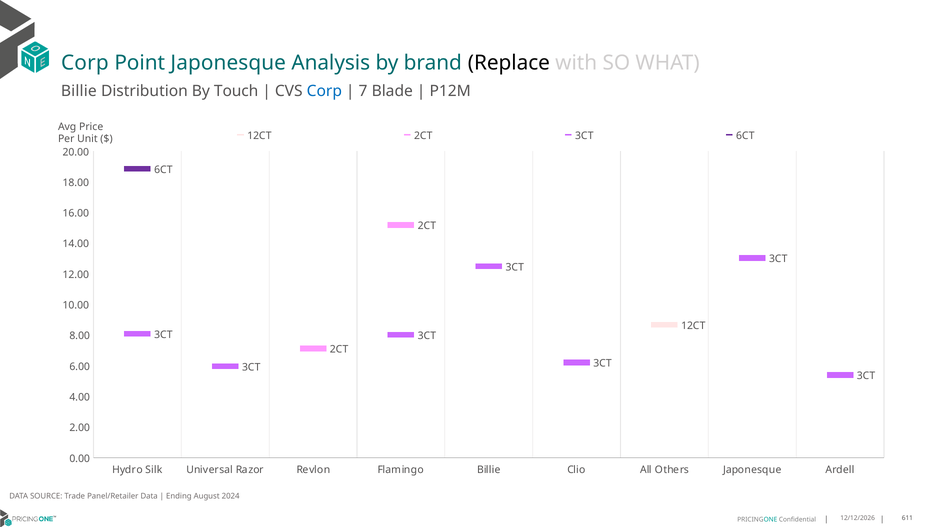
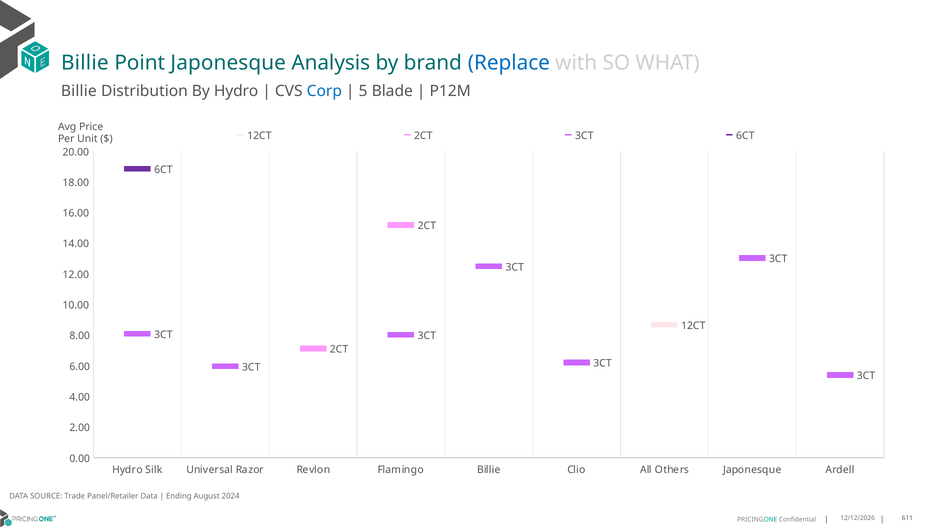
Corp: Corp -> Billie (85, 63)
Replace colour: black -> blue (509, 63)
By Touch: Touch -> Hydro (236, 91)
7: 7 -> 5 (363, 91)
